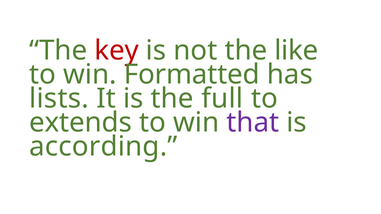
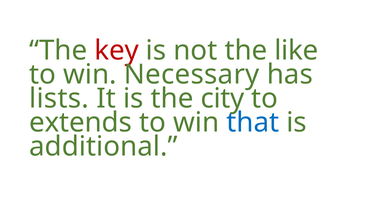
Formatted: Formatted -> Necessary (192, 75)
full: full -> city (222, 99)
that colour: purple -> blue (253, 123)
according: according -> additional (103, 147)
